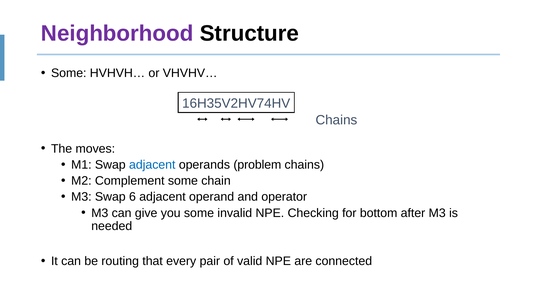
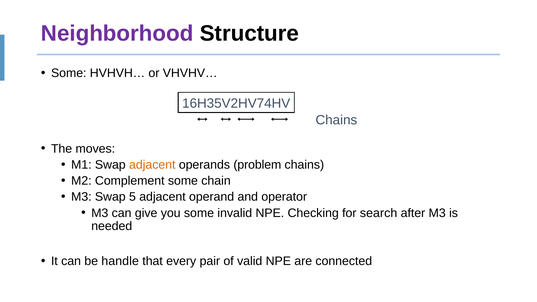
adjacent colour: blue -> orange (152, 165)
6: 6 -> 5 (132, 197)
bottom: bottom -> search (379, 213)
routing: routing -> handle (120, 261)
